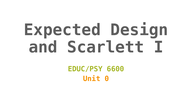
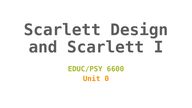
Expected: Expected -> Scarlett (62, 30)
